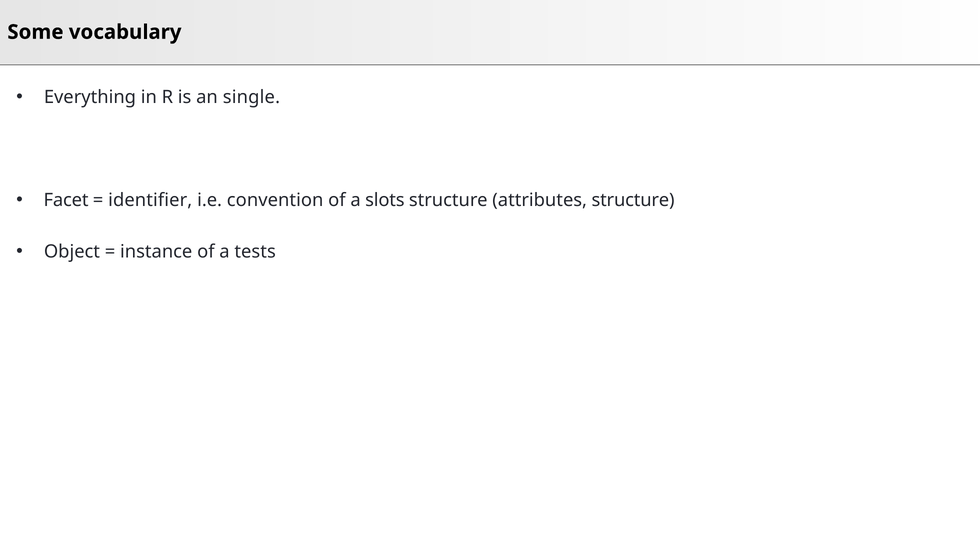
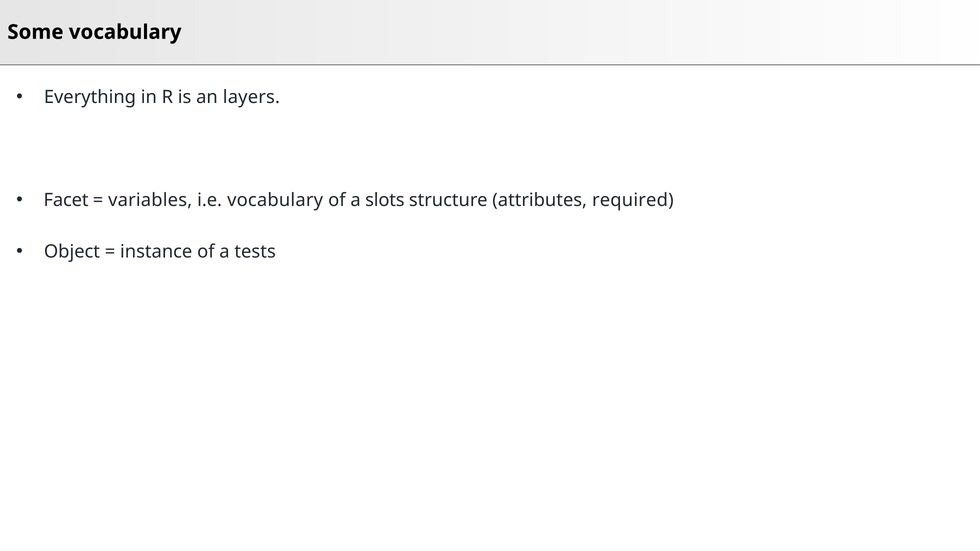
single: single -> layers (251, 97)
identifier: identifier -> variables (150, 200)
i.e convention: convention -> vocabulary (275, 200)
attributes structure: structure -> required (633, 200)
